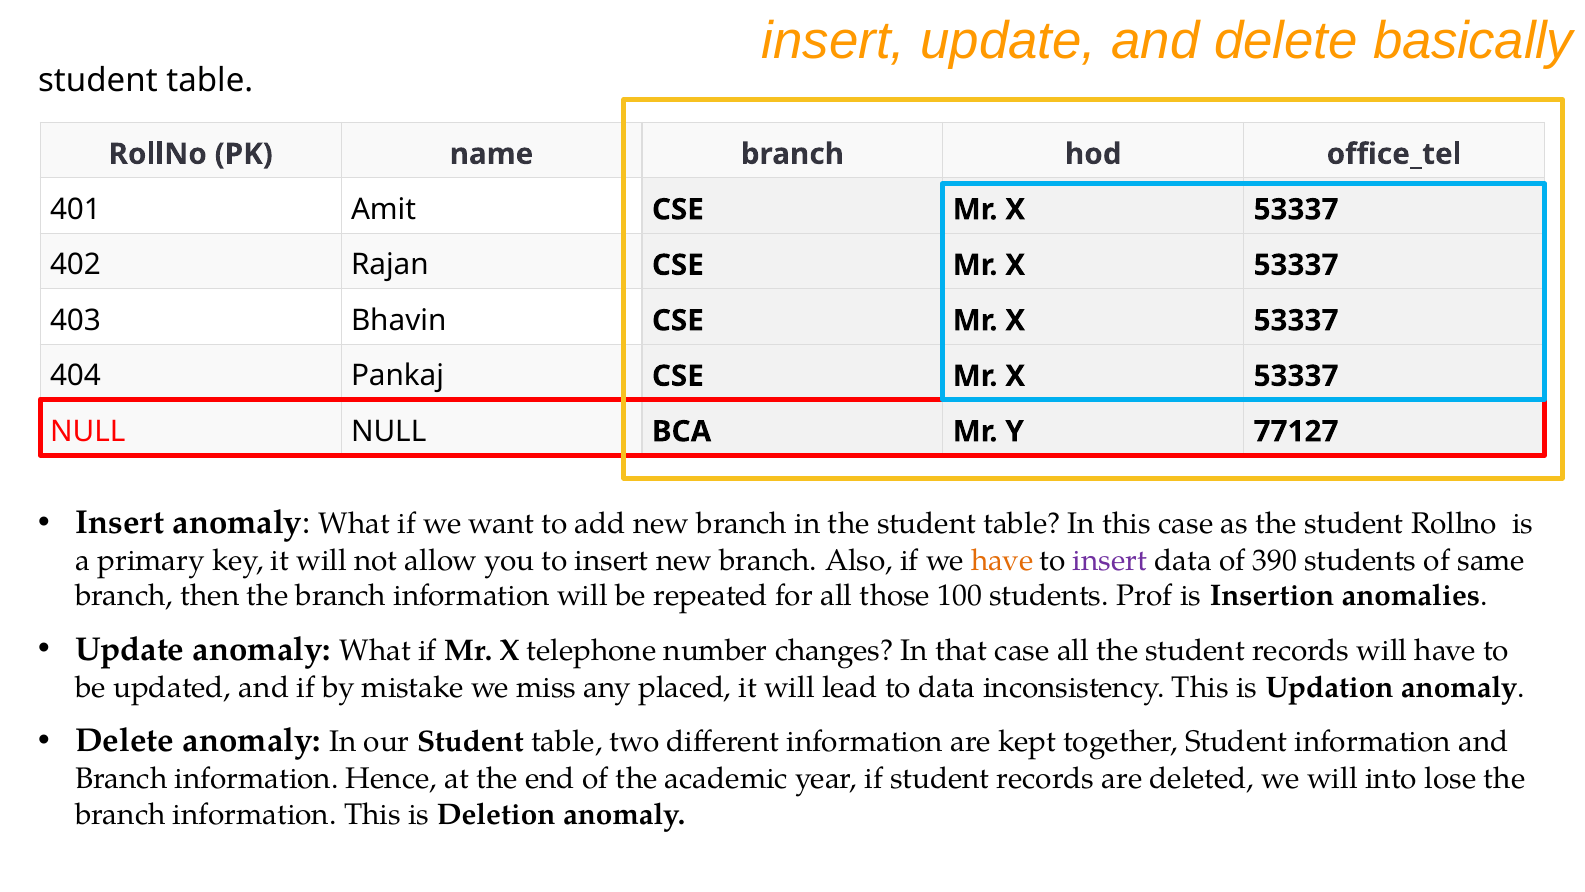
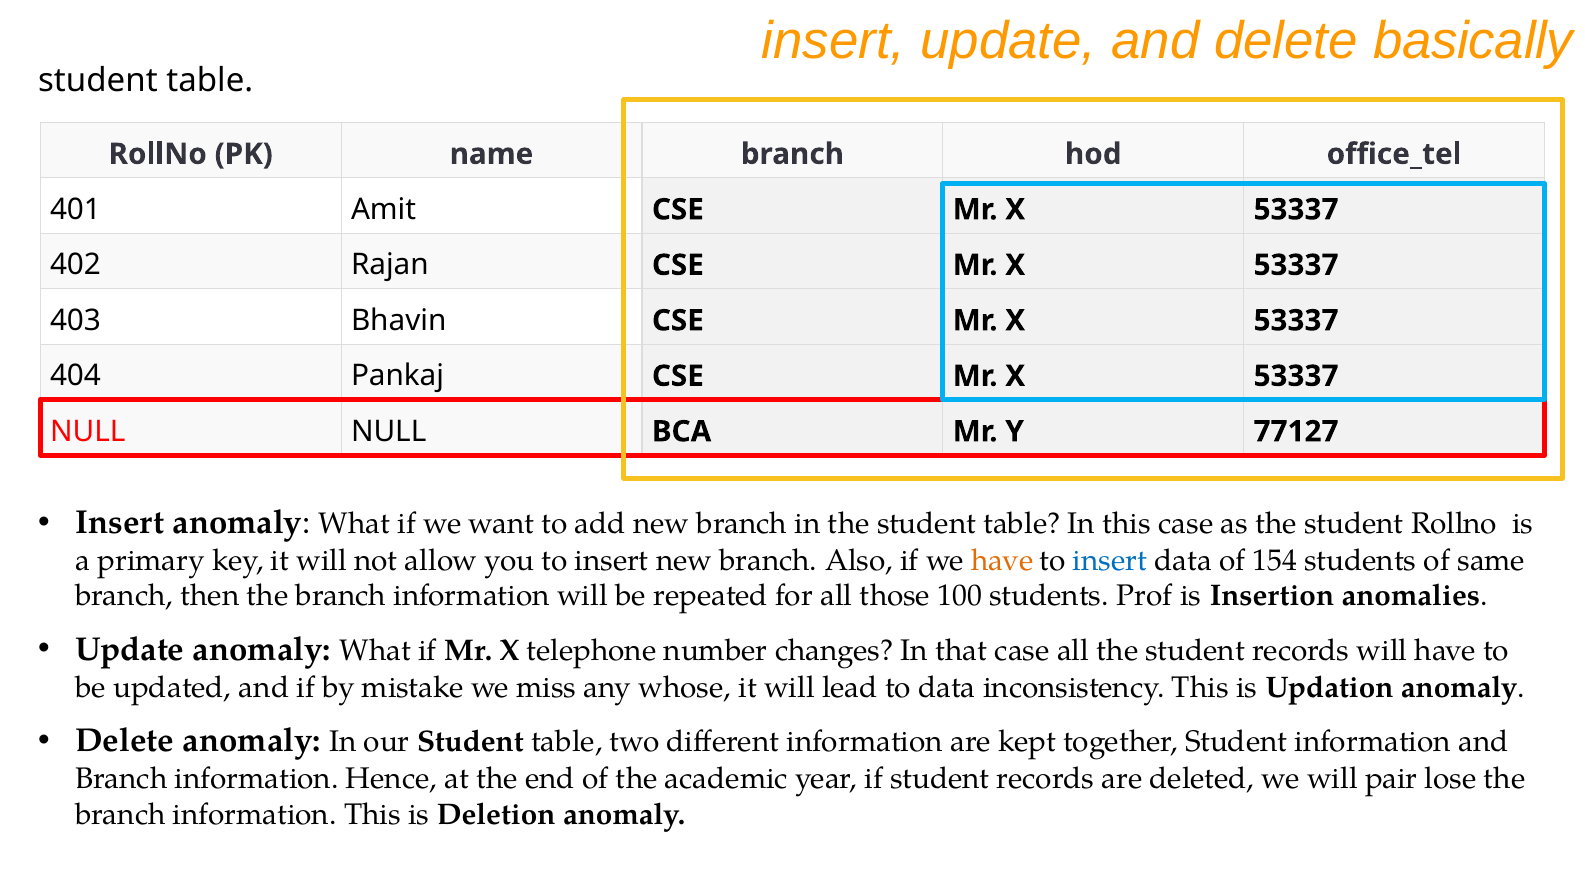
insert colour: purple -> blue (1110, 560)
390: 390 -> 154 (1275, 560)
placed: placed -> whose (685, 687)
into: into -> pair (1391, 778)
